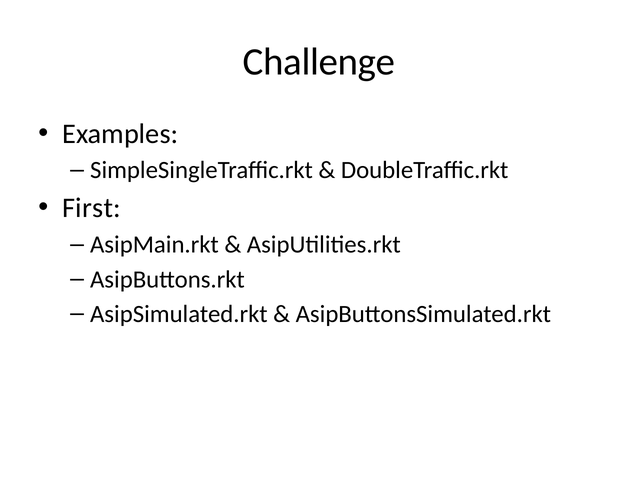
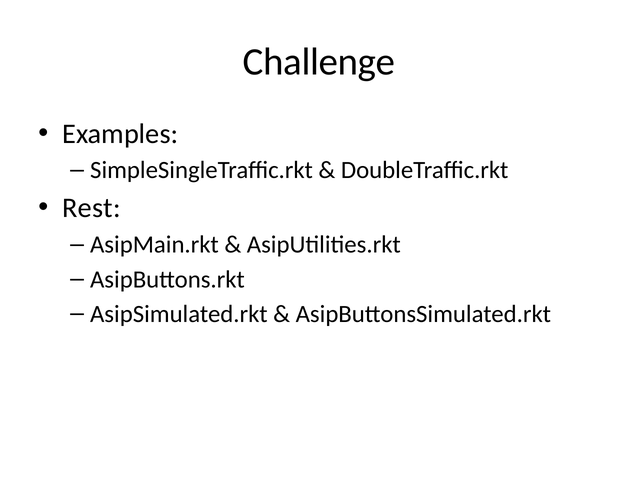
First: First -> Rest (91, 208)
